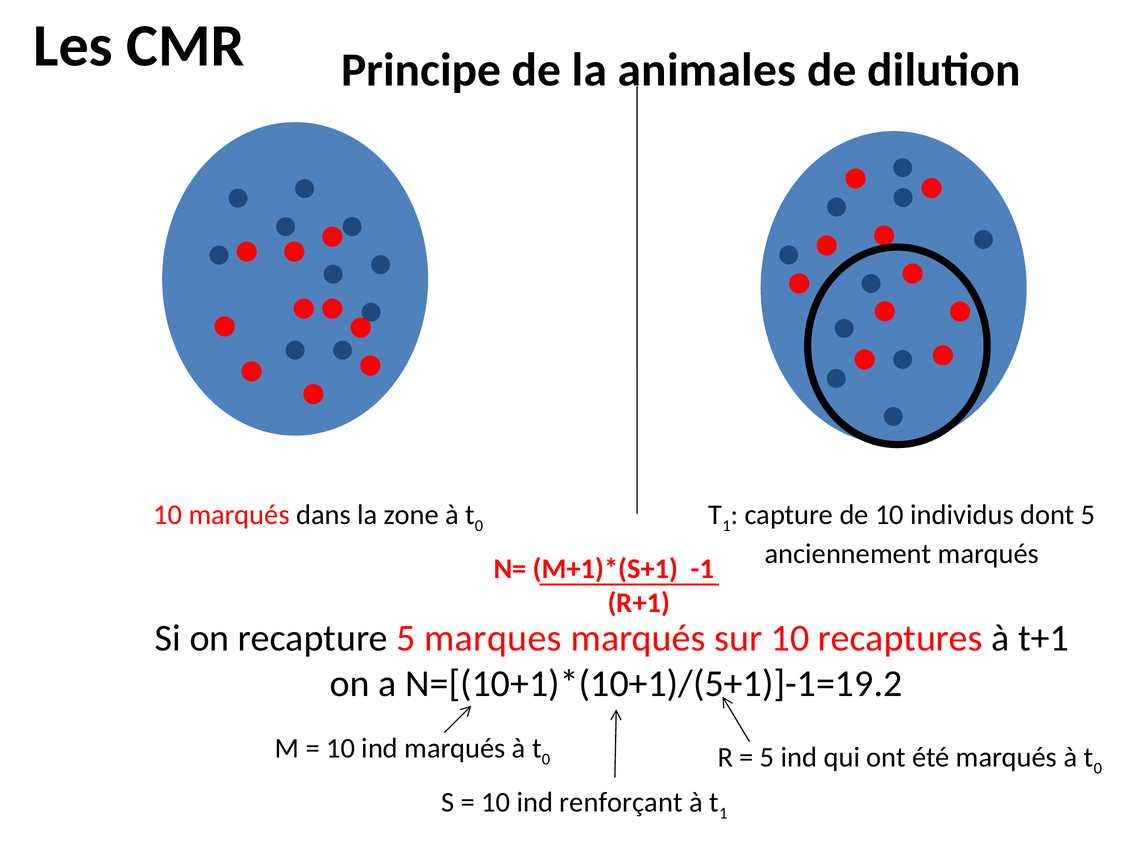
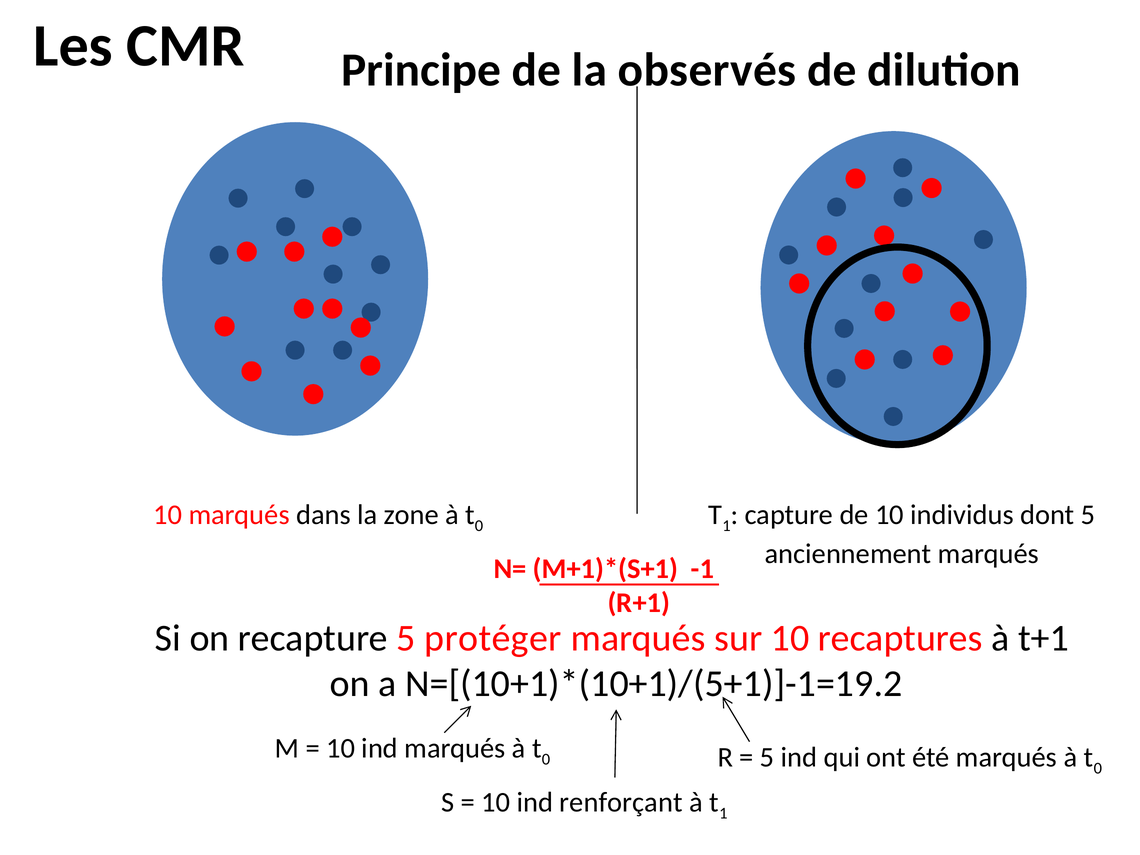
animales: animales -> observés (707, 70)
marques: marques -> protéger (493, 638)
